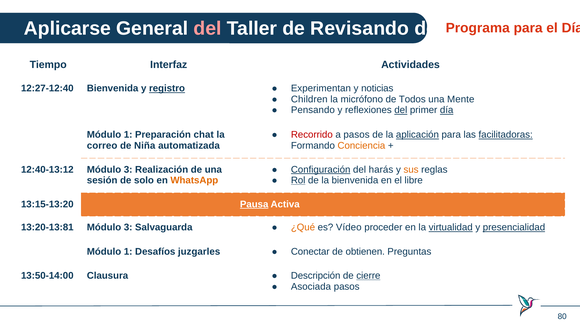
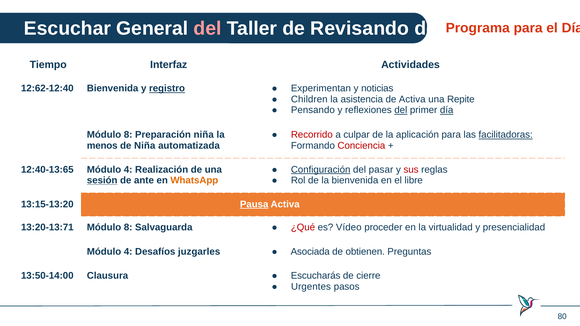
Aplicarse: Aplicarse -> Escuchar (67, 28)
12:27-12:40: 12:27-12:40 -> 12:62-12:40 (47, 89)
micrófono: micrófono -> asistencia (362, 99)
de Todos: Todos -> Activa (412, 99)
Mente: Mente -> Repite (461, 99)
a pasos: pasos -> culpar (357, 135)
aplicación underline: present -> none (417, 135)
1: 1 -> 8 (128, 135)
Preparación chat: chat -> niña (204, 135)
correo: correo -> menos (102, 146)
Conciencia colour: orange -> red (361, 146)
12:40-13:12: 12:40-13:12 -> 12:40-13:65 (47, 170)
3: 3 -> 4 (128, 170)
harás: harás -> pasar (381, 170)
sus colour: orange -> red (411, 170)
Rol underline: present -> none (298, 180)
sesión underline: none -> present (102, 180)
solo: solo -> ante (144, 180)
13:20-13:81: 13:20-13:81 -> 13:20-13:71 (47, 228)
3: 3 -> 8 (128, 228)
¿Qué colour: orange -> red (303, 228)
virtualidad underline: present -> none (451, 228)
presencialidad underline: present -> none (514, 228)
1: 1 -> 4 (128, 252)
Conectar: Conectar -> Asociada (310, 252)
Descripción: Descripción -> Escucharás (316, 276)
cierre underline: present -> none (368, 276)
Asociada: Asociada -> Urgentes (311, 287)
